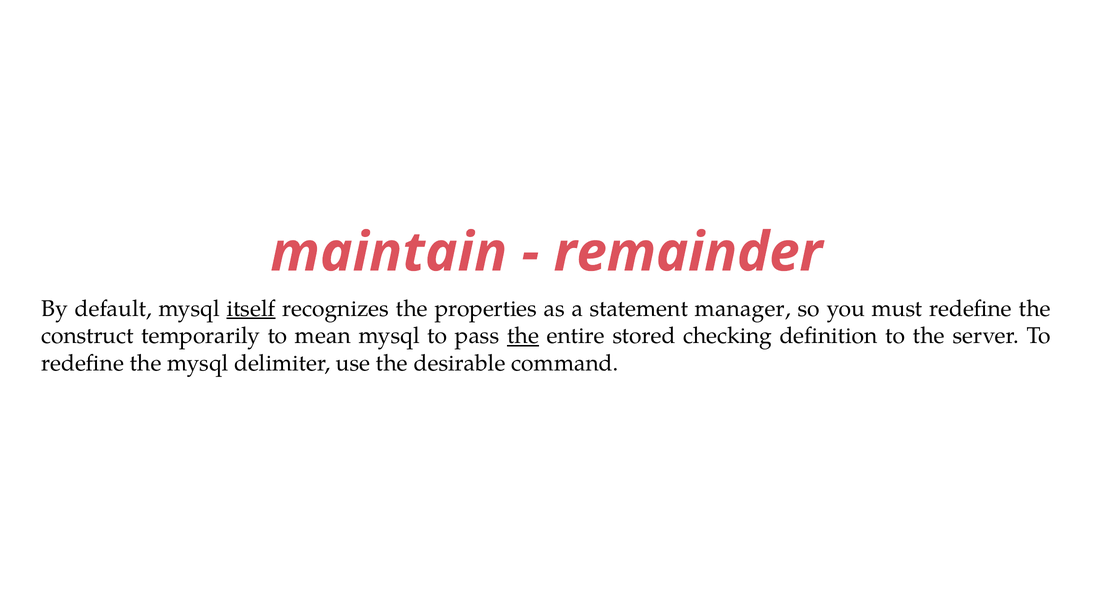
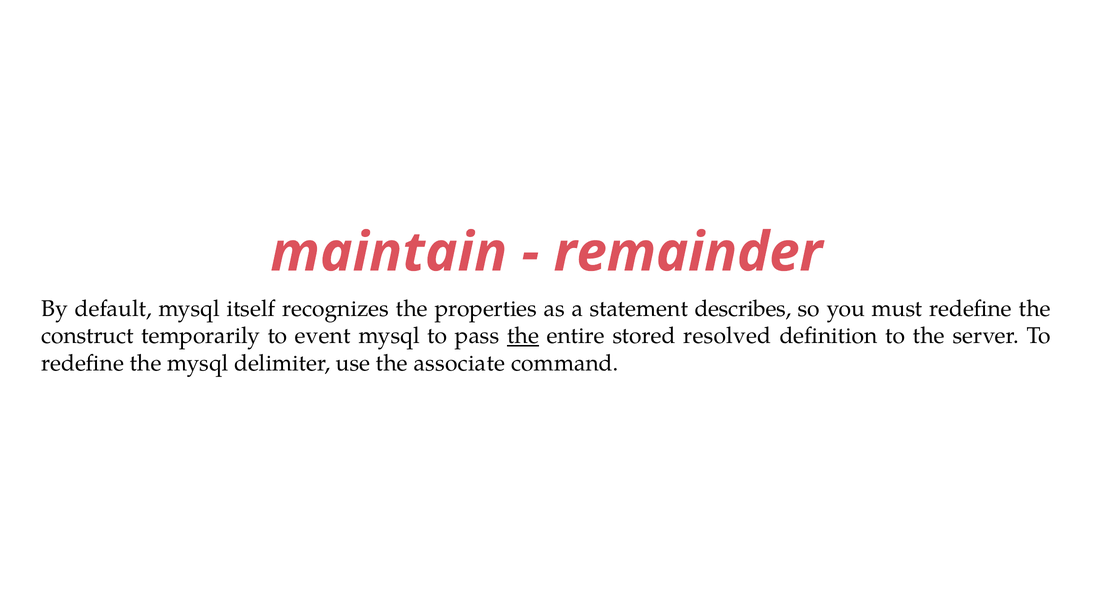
itself underline: present -> none (251, 309)
manager: manager -> describes (743, 309)
mean: mean -> event (323, 336)
checking: checking -> resolved (727, 336)
desirable: desirable -> associate (459, 363)
